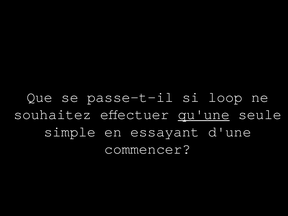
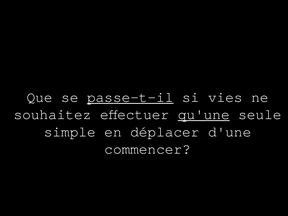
passe-t-il underline: none -> present (130, 97)
loop: loop -> vies (225, 97)
essayant: essayant -> déplacer (165, 132)
